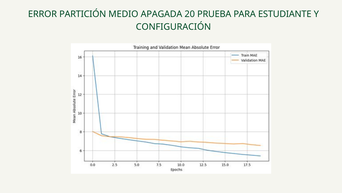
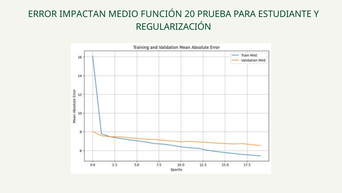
PARTICIÓN: PARTICIÓN -> IMPACTAN (83, 14)
APAGADA: APAGADA -> FUNCIÓN (161, 14)
CONFIGURACIÓN: CONFIGURACIÓN -> REGULARIZACIÓN (174, 27)
